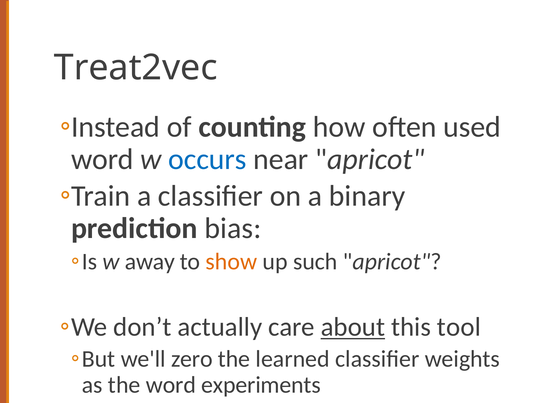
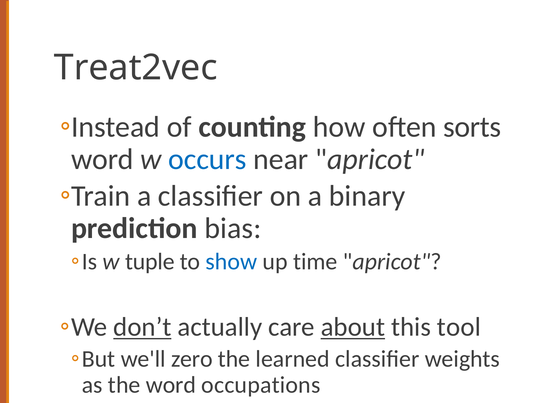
used: used -> sorts (472, 127)
away: away -> tuple (150, 262)
show colour: orange -> blue (231, 262)
such: such -> time (315, 262)
don’t underline: none -> present (142, 328)
experiments: experiments -> occupations (261, 385)
